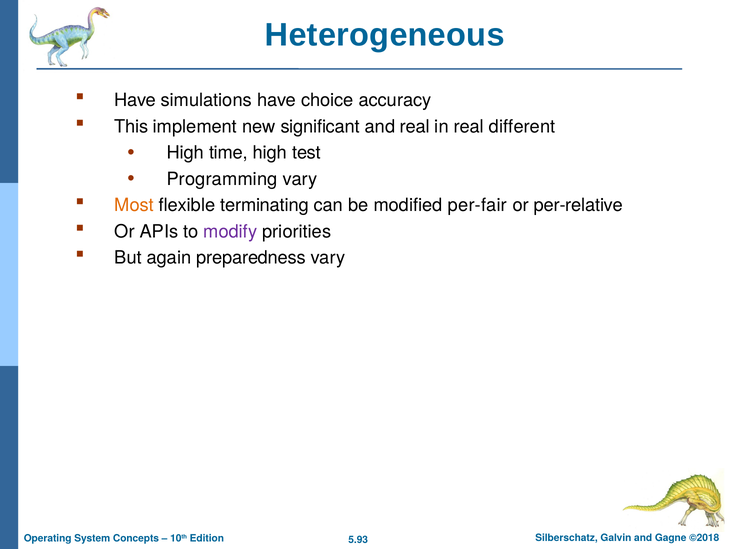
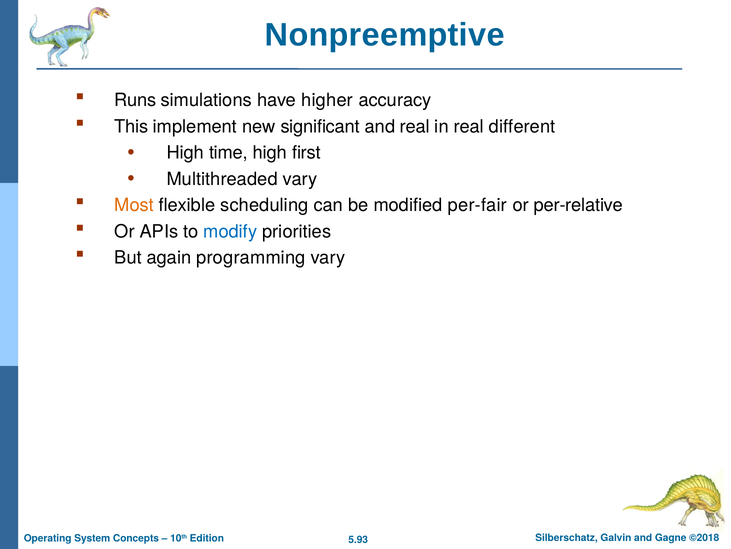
Heterogeneous: Heterogeneous -> Nonpreemptive (385, 35)
Have: Have -> Runs (135, 100)
choice: choice -> higher (327, 100)
test: test -> first (307, 153)
Programming: Programming -> Multithreaded (222, 179)
terminating: terminating -> scheduling (264, 205)
modify colour: purple -> blue (230, 231)
preparedness: preparedness -> programming (251, 257)
